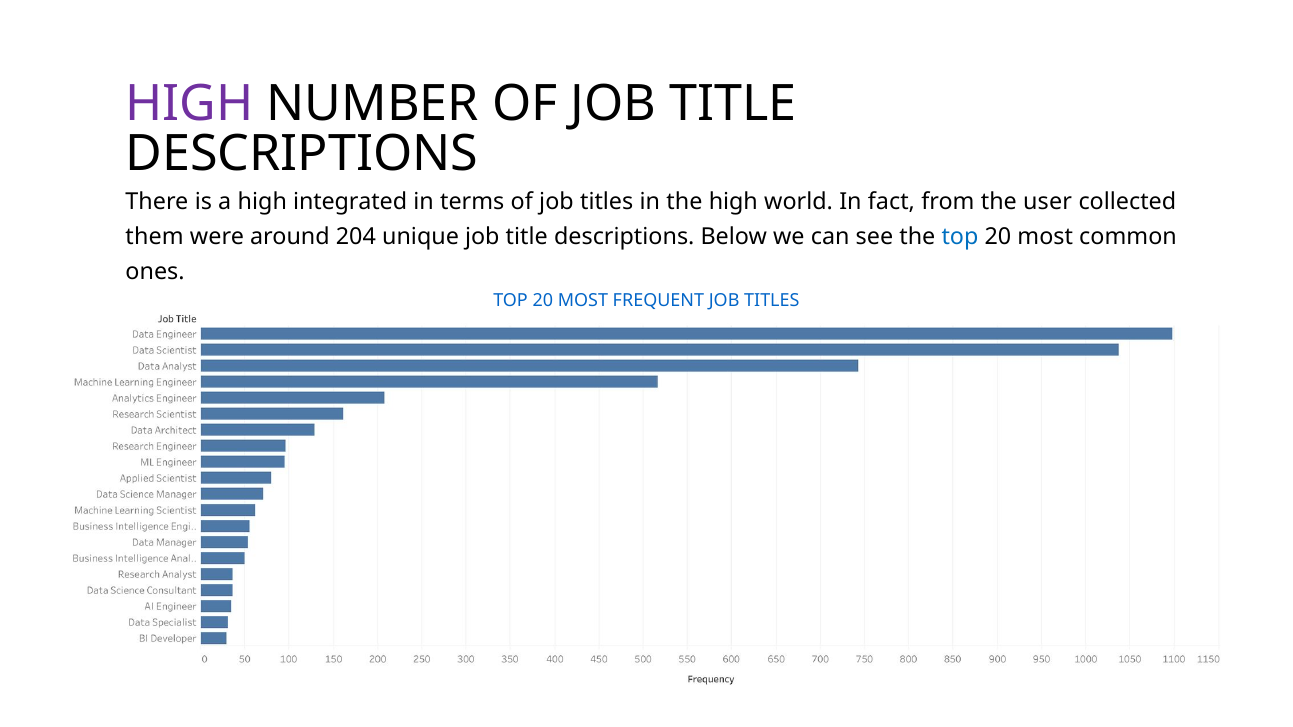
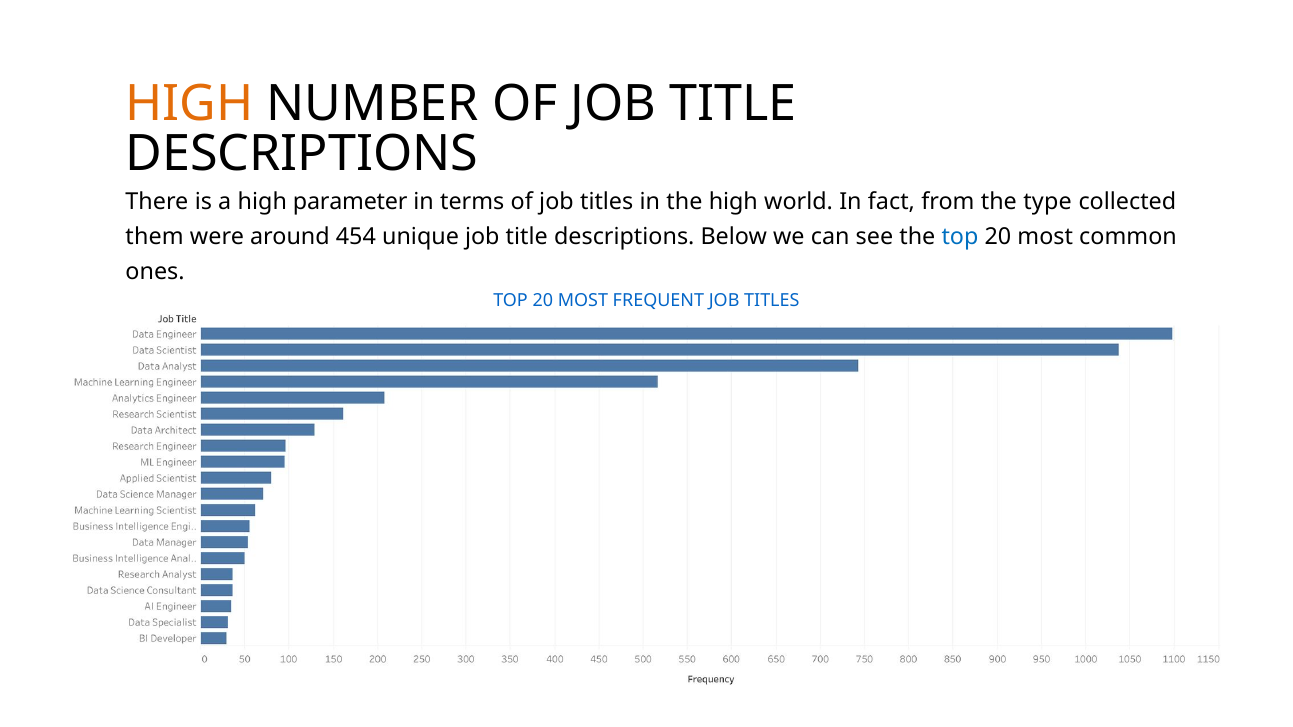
HIGH colour: purple -> orange (190, 104)
integrated: integrated -> parameter (350, 202)
user: user -> type (1048, 202)
204: 204 -> 454 (356, 237)
